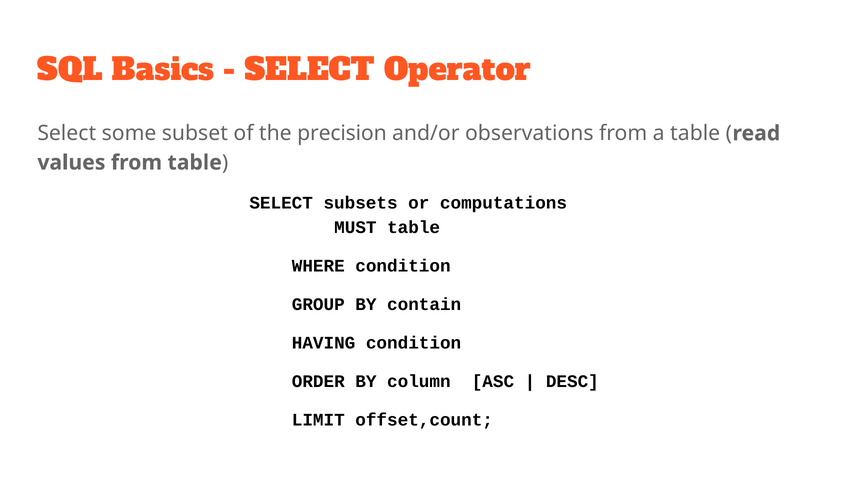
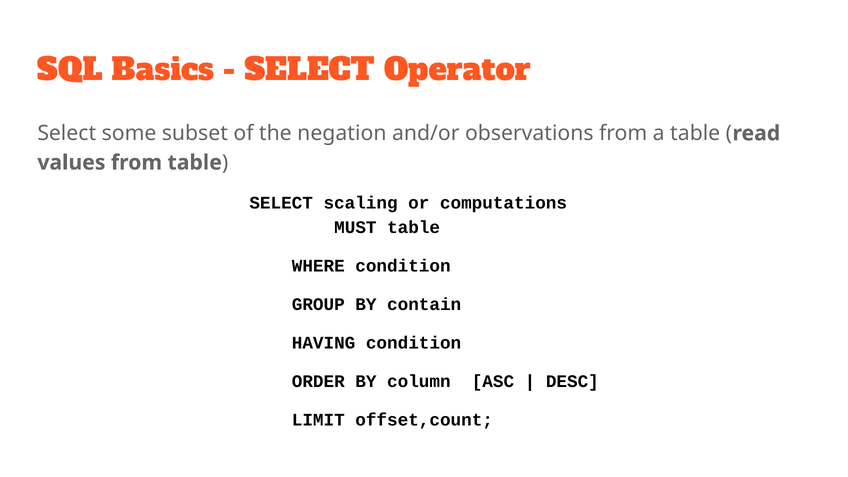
precision: precision -> negation (342, 133)
subsets: subsets -> scaling (361, 203)
